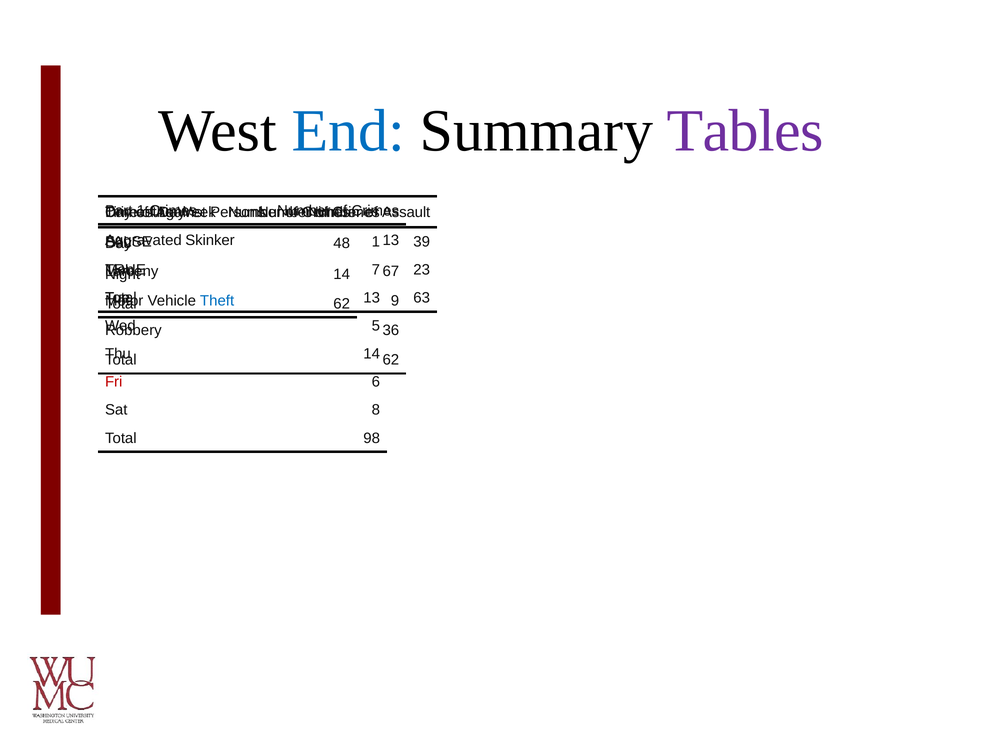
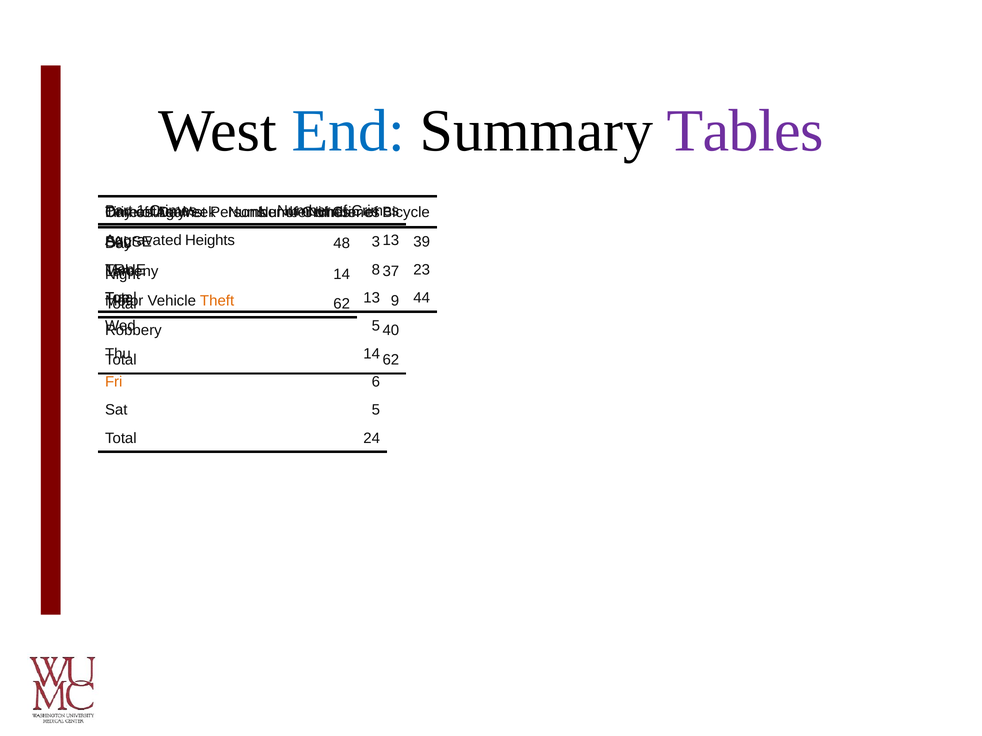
Assault: Assault -> Bicycle (406, 212)
Skinker: Skinker -> Heights (210, 240)
1: 1 -> 3 (376, 242)
7: 7 -> 8 (376, 270)
67: 67 -> 37 (391, 271)
63: 63 -> 44 (422, 298)
Theft colour: blue -> orange (217, 301)
36: 36 -> 40 (391, 330)
Fri colour: red -> orange (114, 382)
Sat 8: 8 -> 5 (376, 410)
98: 98 -> 24 (372, 438)
